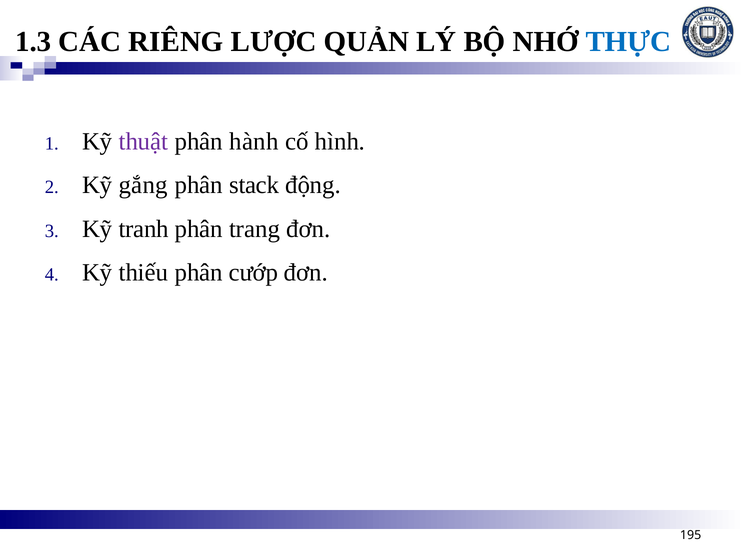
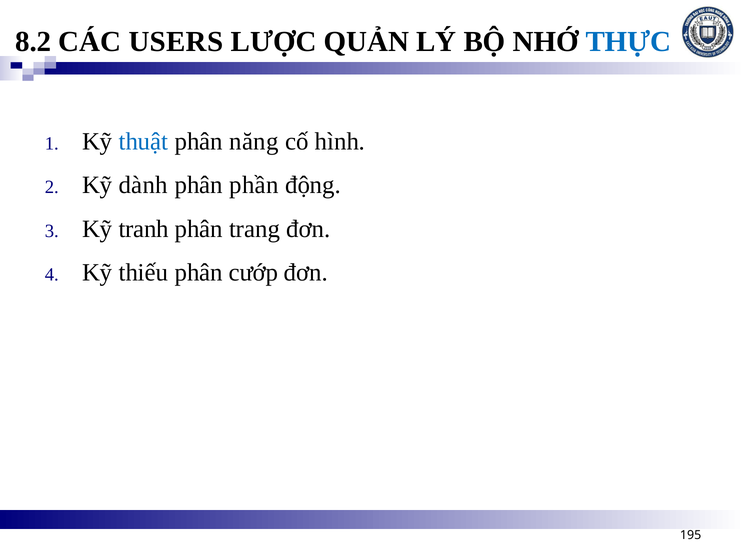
1.3: 1.3 -> 8.2 (33, 42)
RIÊNG: RIÊNG -> USERS (176, 42)
thuật colour: purple -> blue (143, 141)
hành: hành -> năng (254, 141)
gắng: gắng -> dành (143, 185)
stack: stack -> phần (254, 185)
